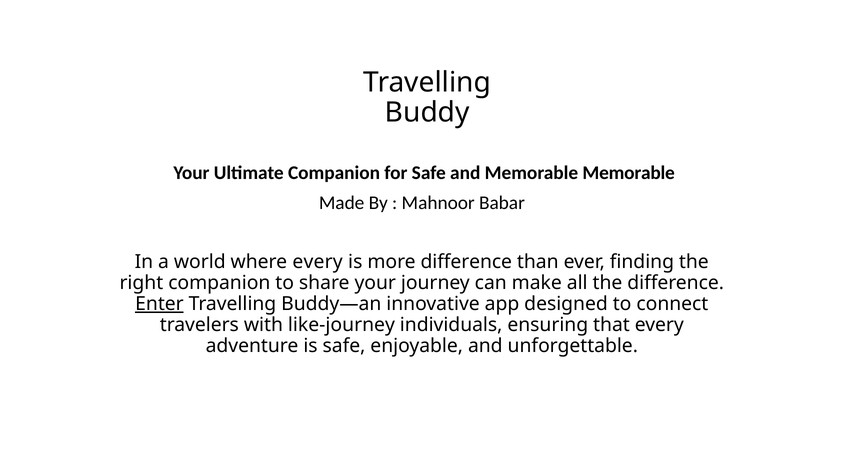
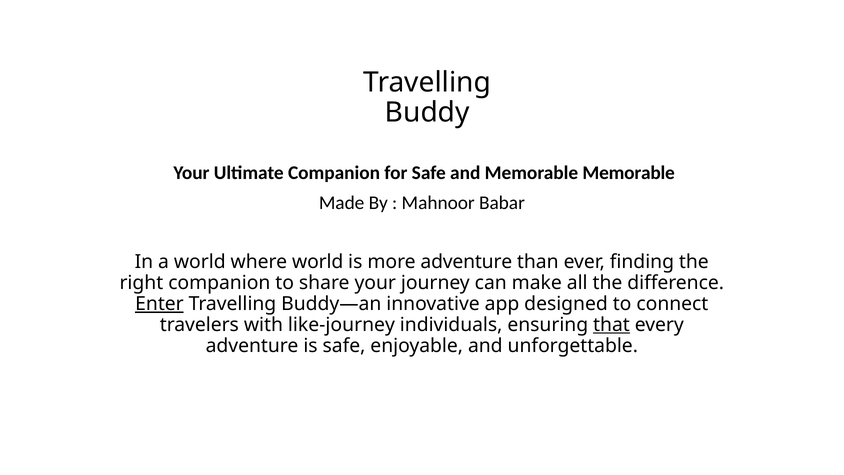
where every: every -> world (318, 262)
more difference: difference -> adventure (466, 262)
that underline: none -> present (611, 325)
